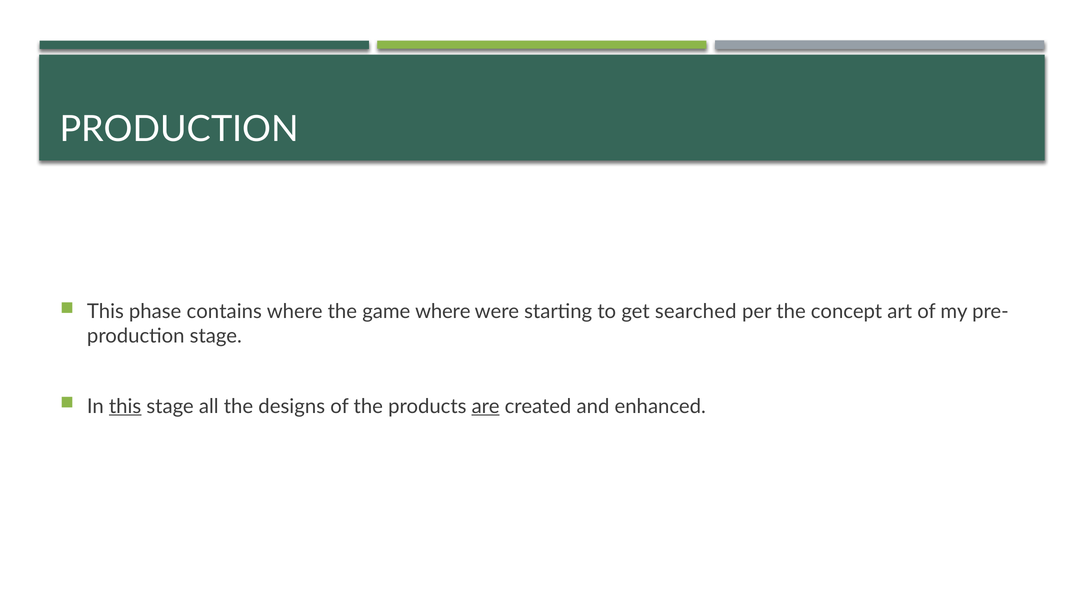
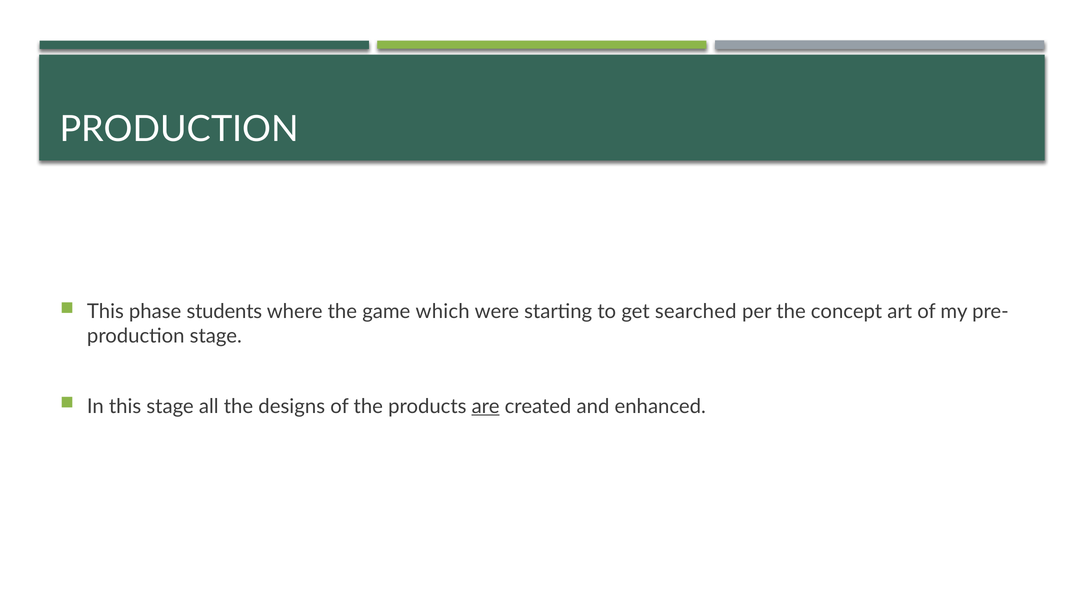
contains: contains -> students (224, 311)
game where: where -> which (443, 311)
this underline: present -> none (125, 406)
